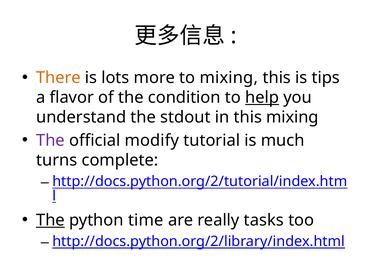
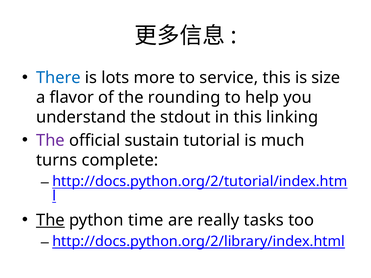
There colour: orange -> blue (58, 78)
to mixing: mixing -> service (229, 78)
tips: tips -> size (326, 78)
condition: condition -> rounding (184, 98)
help underline: present -> none (262, 98)
this mixing: mixing -> linking (292, 117)
modify: modify -> sustain (152, 141)
